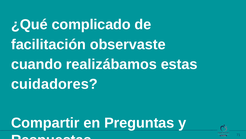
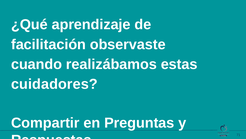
complicado: complicado -> aprendizaje (91, 24)
